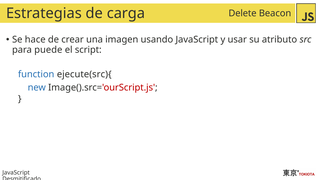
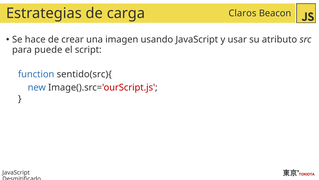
Delete: Delete -> Claros (242, 13)
ejecute(src){: ejecute(src){ -> sentido(src){ (84, 74)
